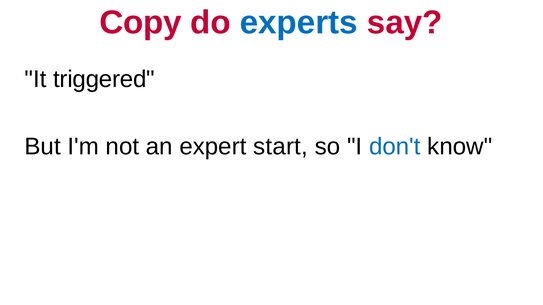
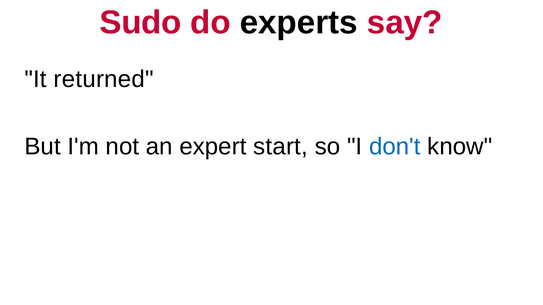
Copy: Copy -> Sudo (141, 23)
experts colour: blue -> black (299, 23)
triggered: triggered -> returned (104, 79)
